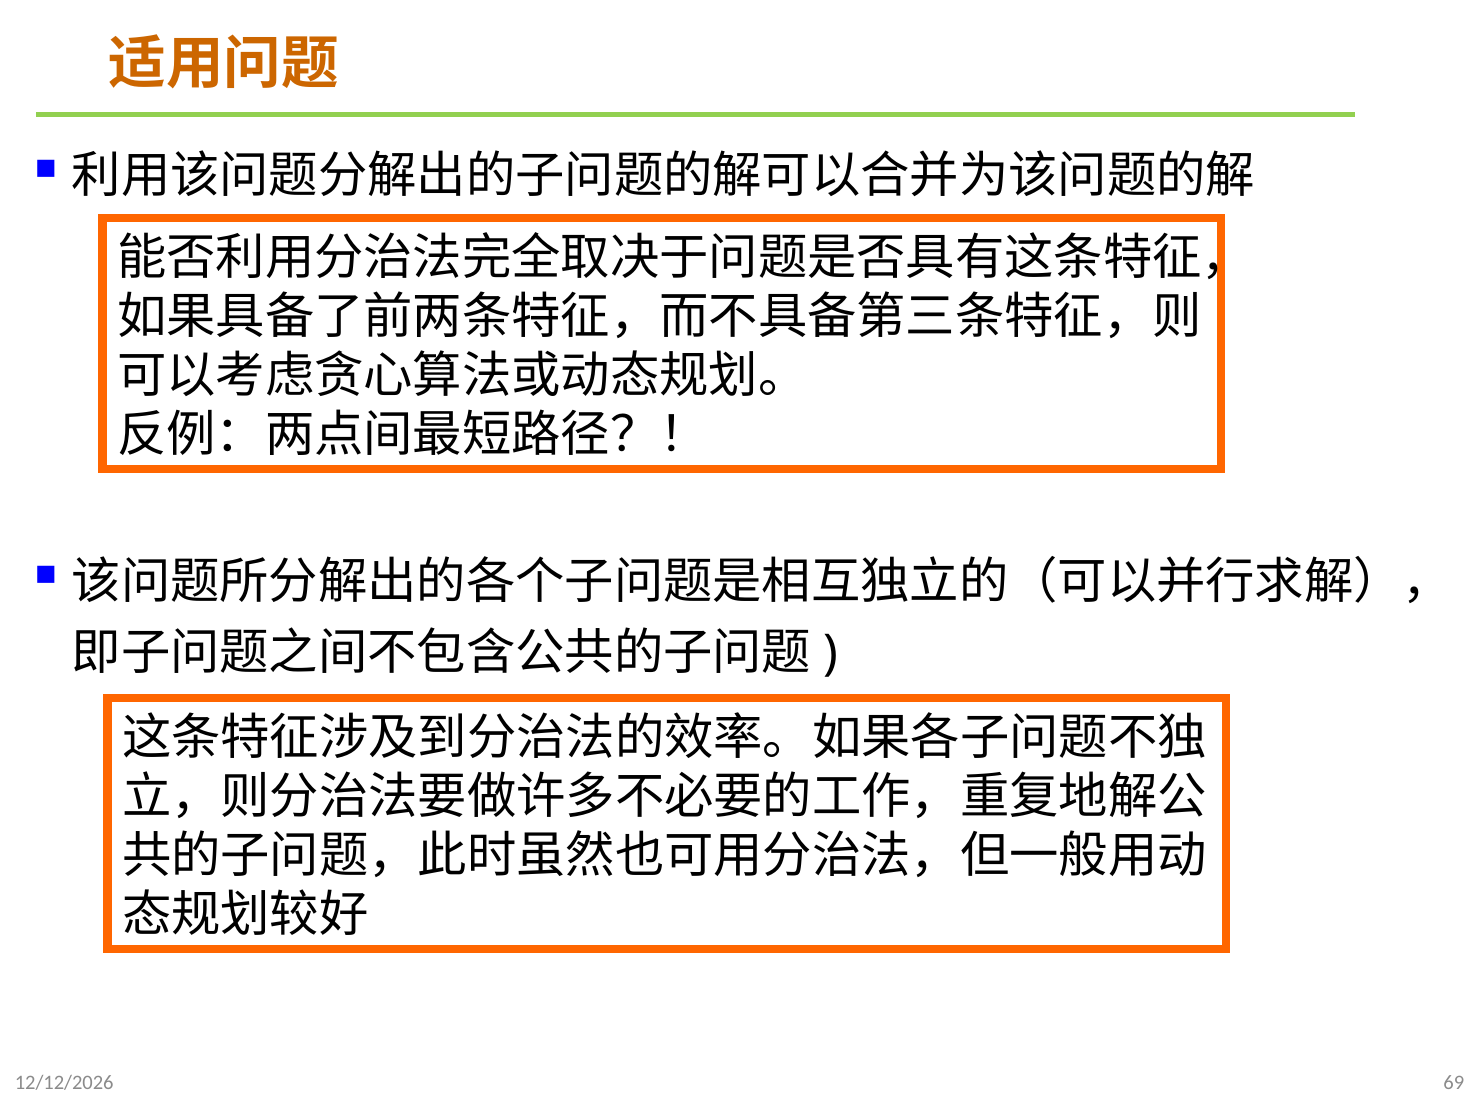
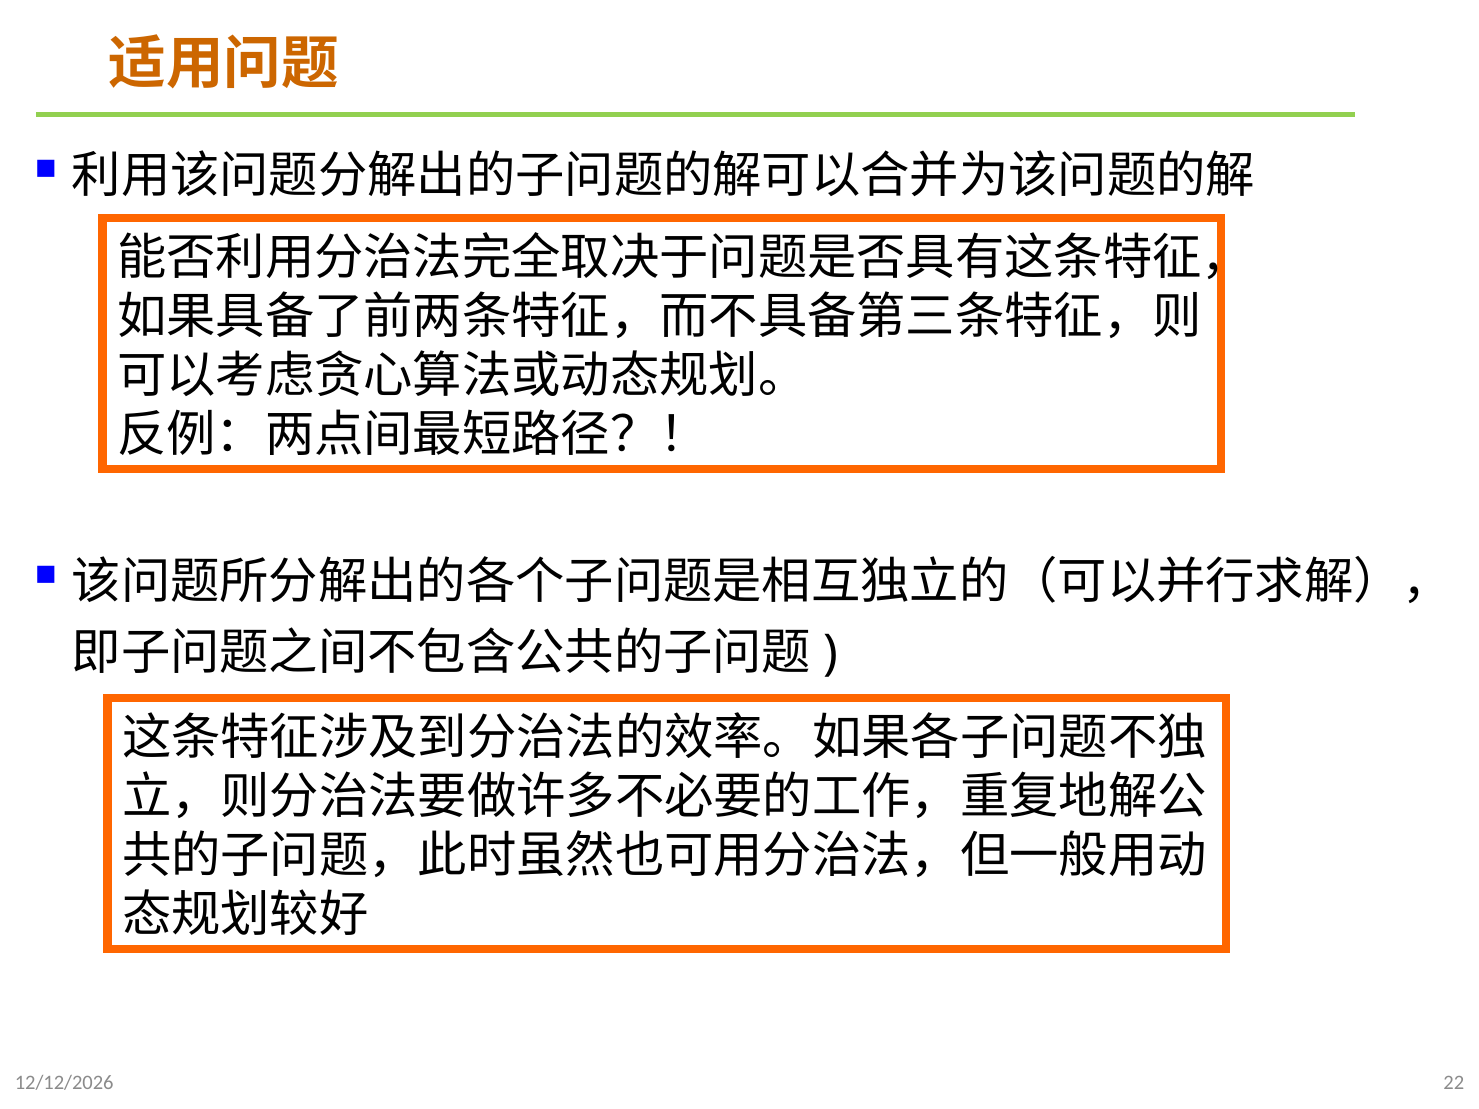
69: 69 -> 22 (1454, 1083)
